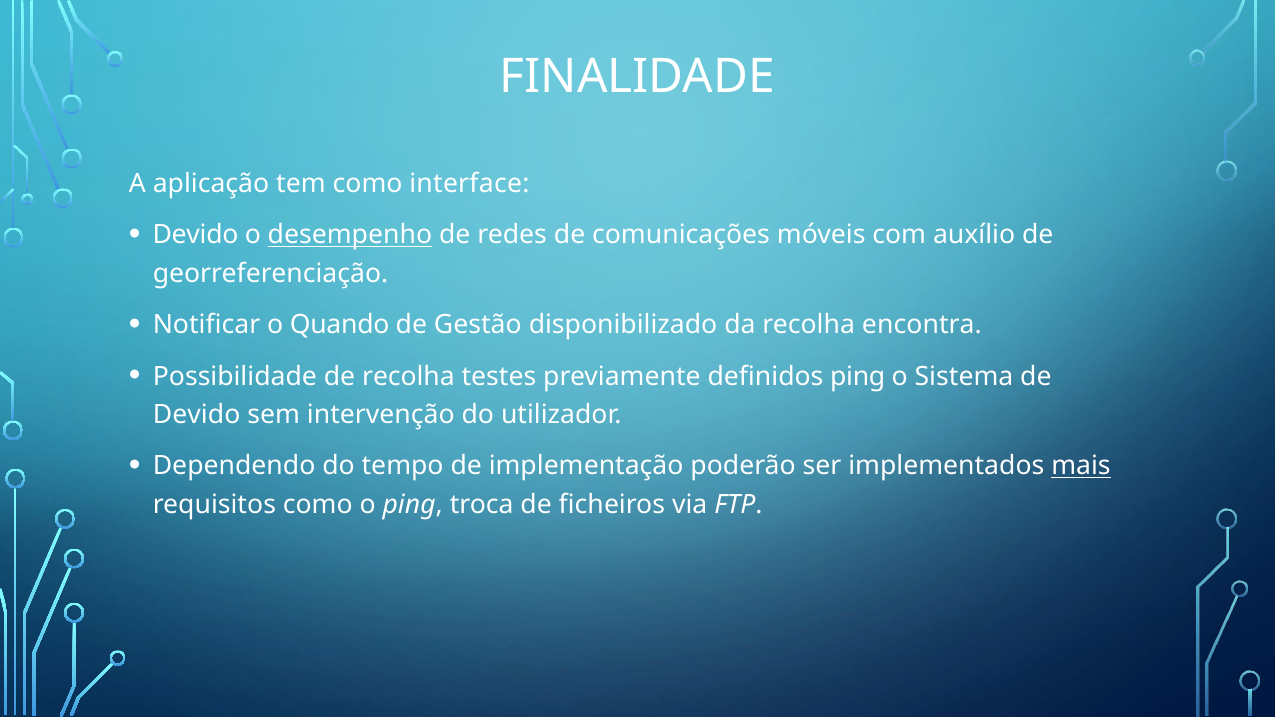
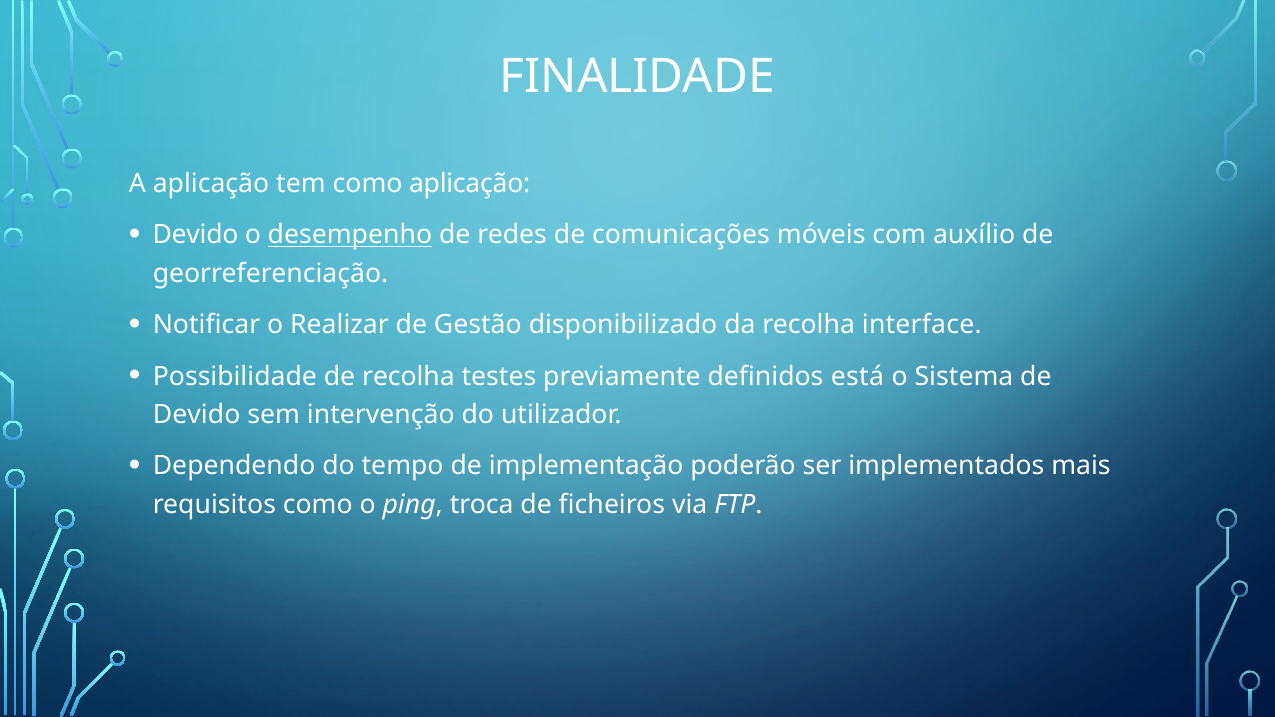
como interface: interface -> aplicação (470, 184)
Quando: Quando -> Realizar (339, 325)
encontra: encontra -> interface (922, 325)
definidos ping: ping -> está (857, 376)
mais underline: present -> none (1081, 466)
